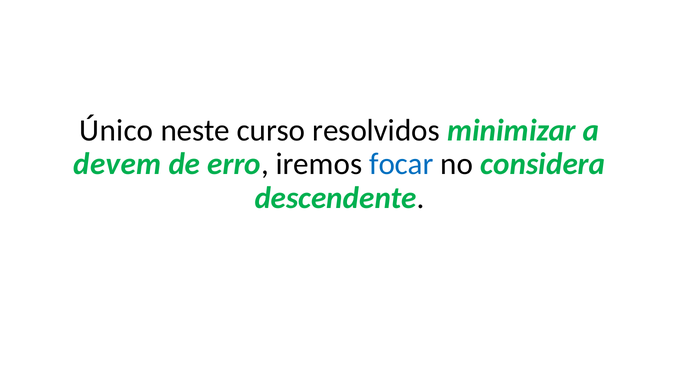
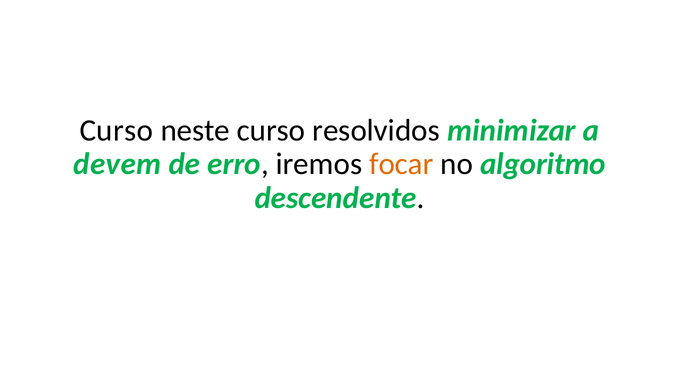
Único: Único -> Curso (116, 130)
focar colour: blue -> orange (401, 164)
considera: considera -> algoritmo (543, 164)
